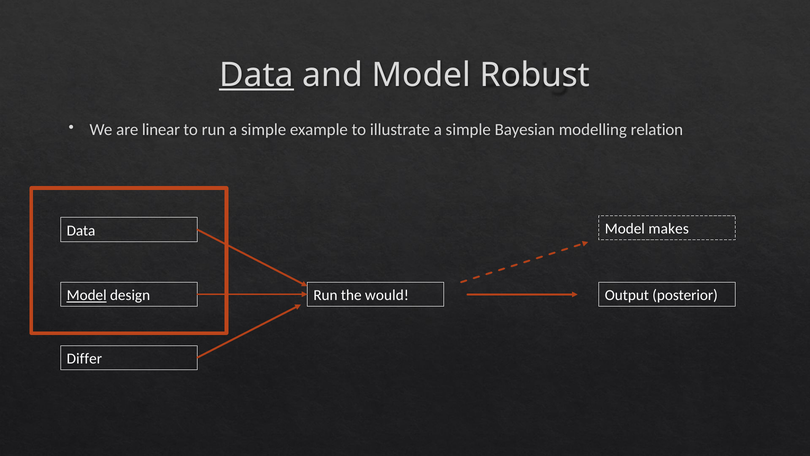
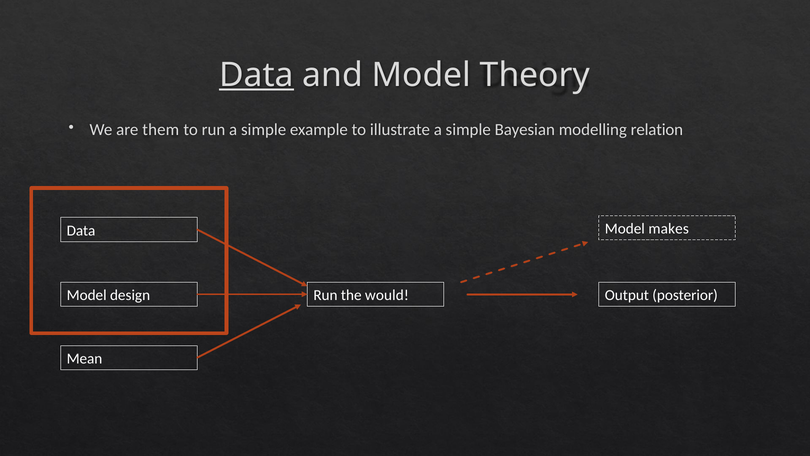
Robust: Robust -> Theory (535, 75)
linear: linear -> them (161, 129)
Model underline: present -> none (87, 295)
Differ: Differ -> Mean (84, 358)
